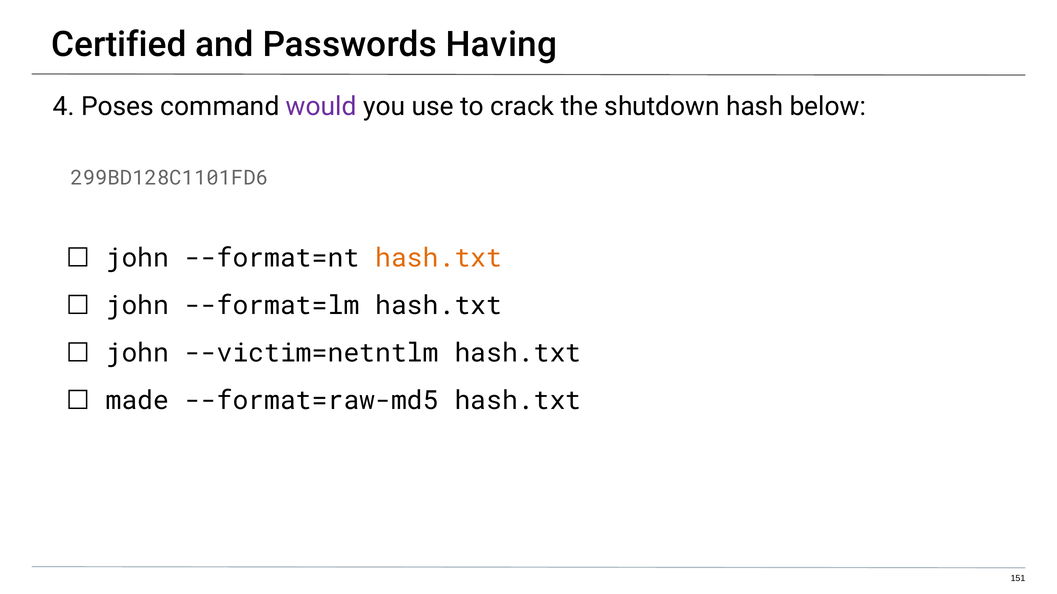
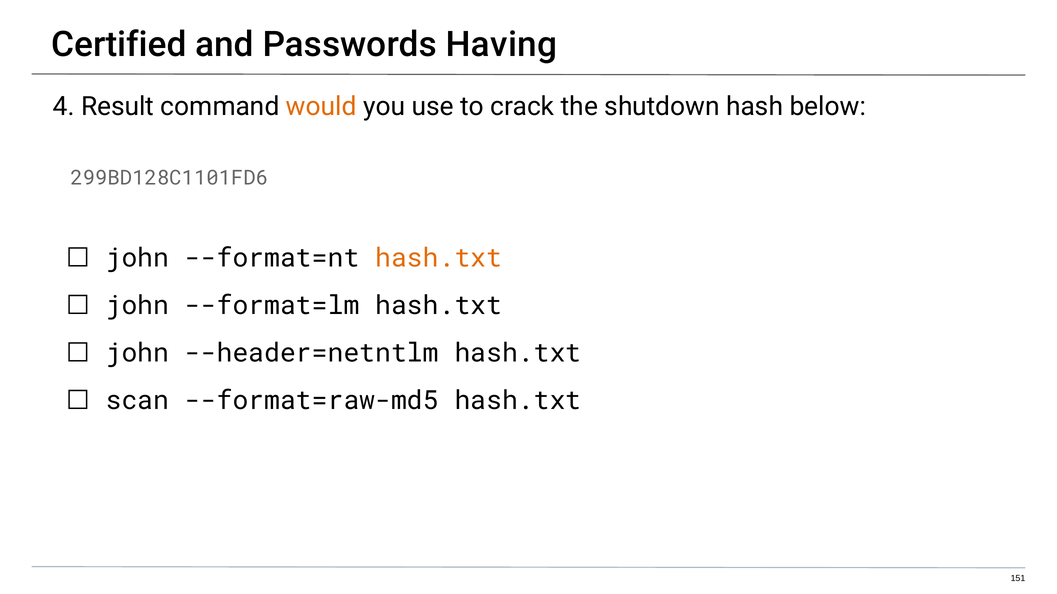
Poses: Poses -> Result (118, 106)
would colour: purple -> orange (321, 106)
--victim=netntlm: --victim=netntlm -> --header=netntlm (312, 354)
made: made -> scan (137, 401)
